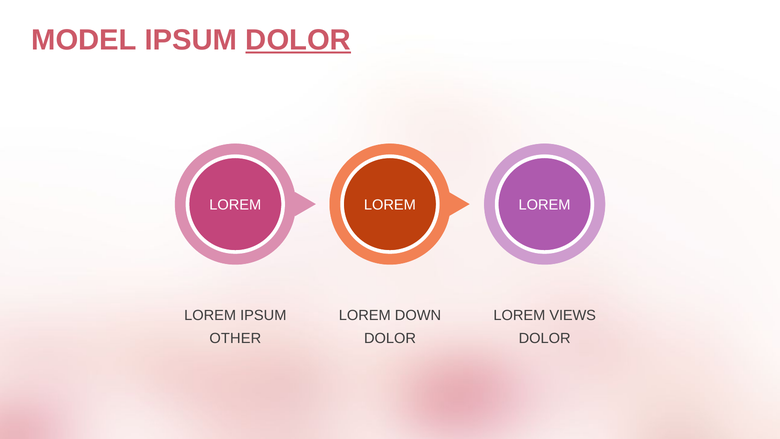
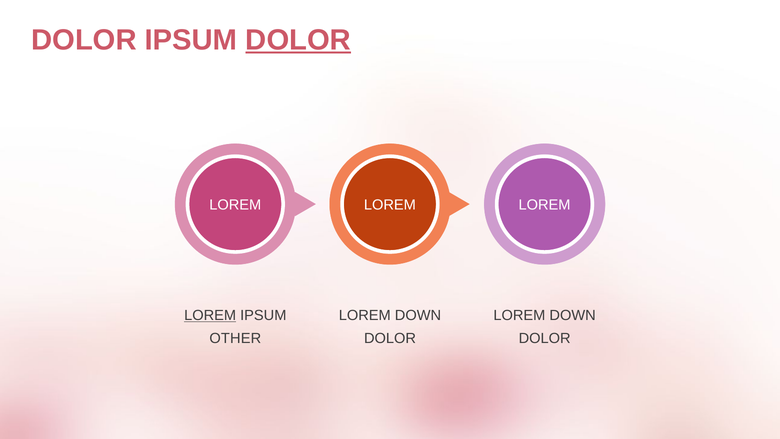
MODEL: MODEL -> DOLOR (84, 40)
LOREM underline: none -> present (210, 315)
VIEWS: VIEWS -> DOWN (573, 315)
